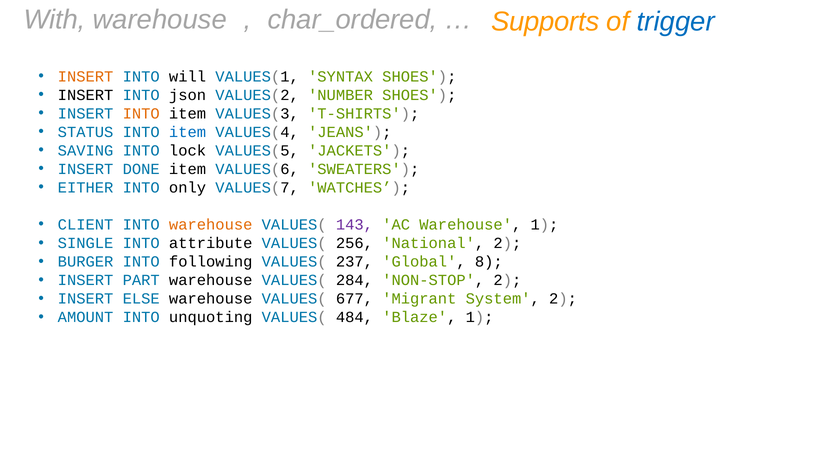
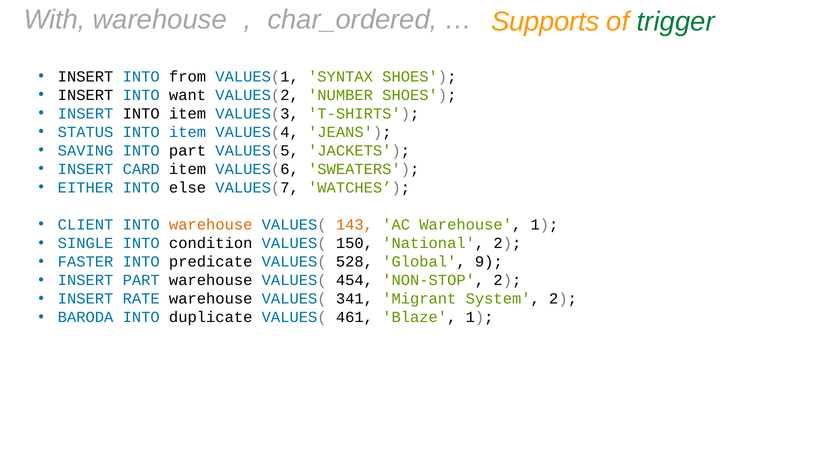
trigger colour: blue -> green (676, 21)
INSERT colour: orange -> black (86, 77)
will: will -> from (188, 77)
json: json -> want (188, 95)
INTO colour: orange -> black (141, 114)
INTO lock: lock -> part (188, 151)
DONE: DONE -> CARD (141, 169)
only: only -> else (188, 188)
143 colour: purple -> orange (354, 225)
attribute: attribute -> condition (211, 244)
256: 256 -> 150 (354, 244)
BURGER: BURGER -> FASTER (86, 262)
following: following -> predicate (211, 262)
237: 237 -> 528 (354, 262)
8: 8 -> 9 (489, 262)
284: 284 -> 454 (354, 281)
ELSE: ELSE -> RATE (141, 299)
677: 677 -> 341 (354, 299)
AMOUNT: AMOUNT -> BARODA (86, 318)
unquoting: unquoting -> duplicate (211, 318)
484: 484 -> 461 (354, 318)
